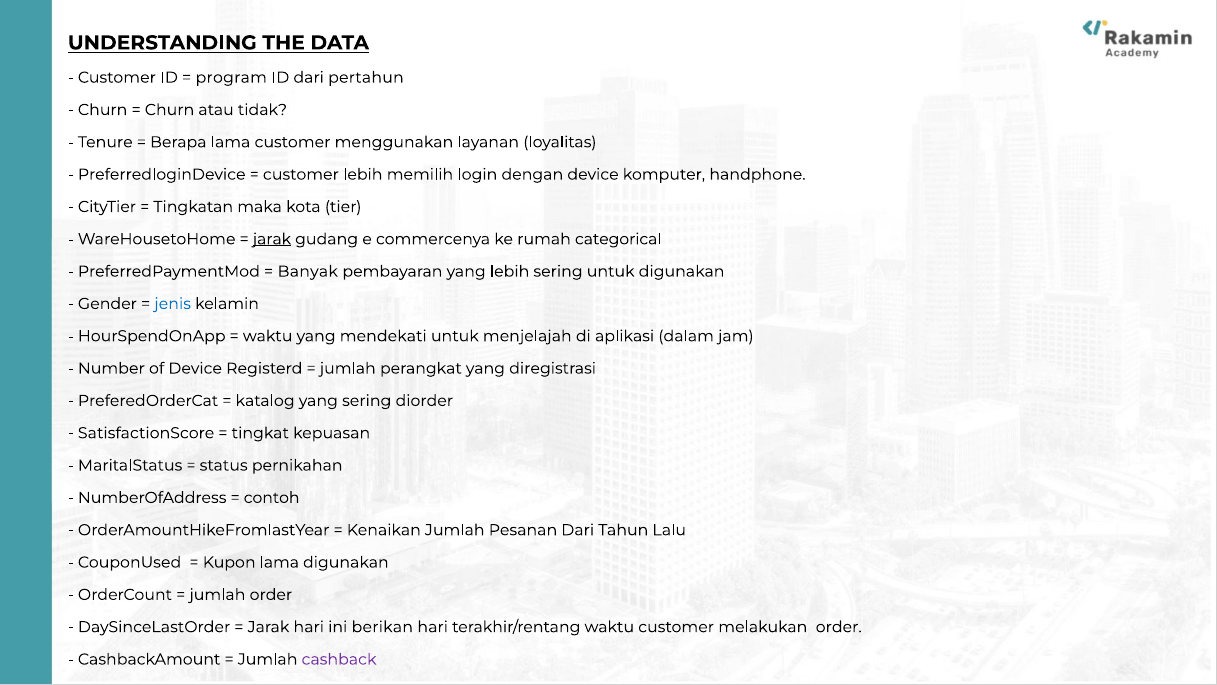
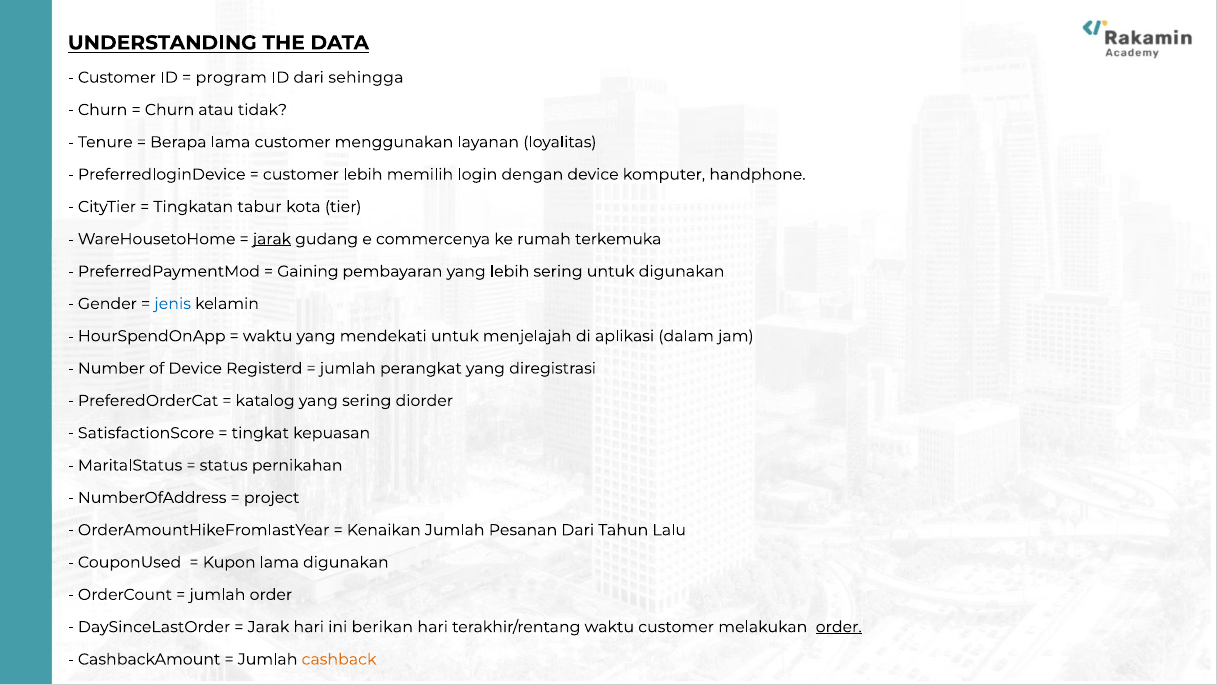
pertahun: pertahun -> sehingga (366, 77)
maka: maka -> tabur (259, 207)
categorical: categorical -> terkemuka (618, 239)
Banyak: Banyak -> Gaining (308, 271)
contoh: contoh -> project (272, 497)
order underline: none -> present (839, 627)
cashback colour: purple -> orange (339, 659)
